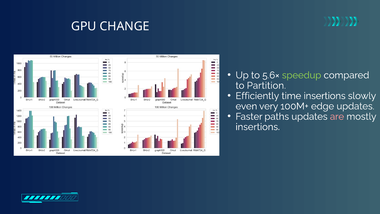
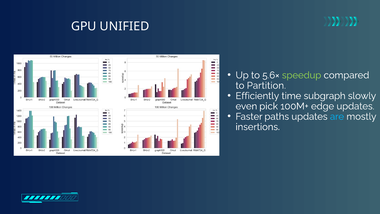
CHANGE: CHANGE -> UNIFIED (125, 26)
time insertions: insertions -> subgraph (325, 96)
very: very -> pick (269, 106)
are colour: pink -> light blue (337, 116)
